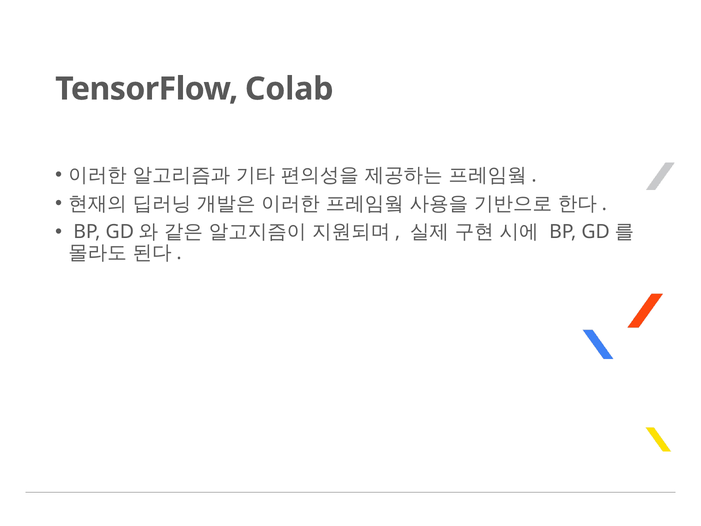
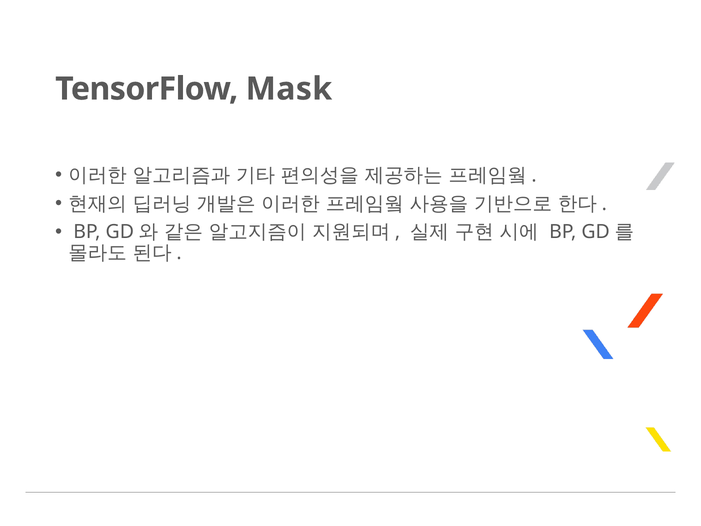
Colab: Colab -> Mask (289, 89)
